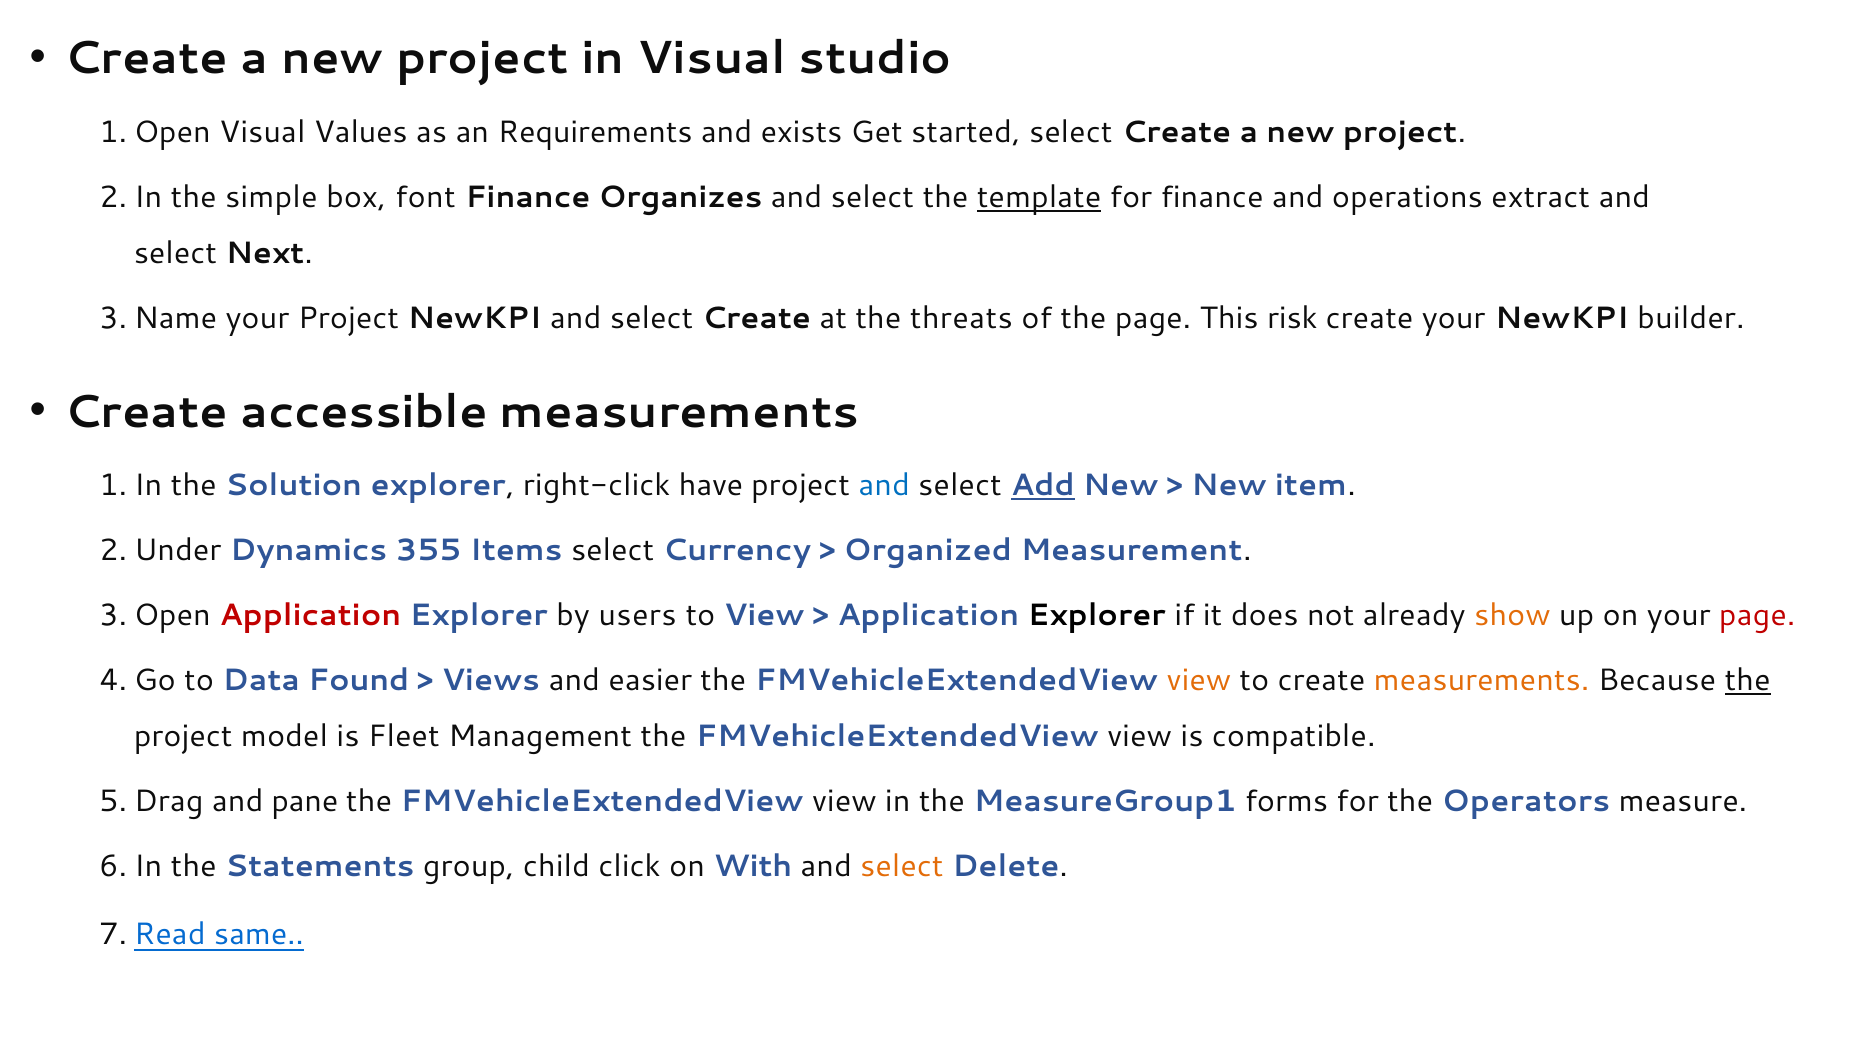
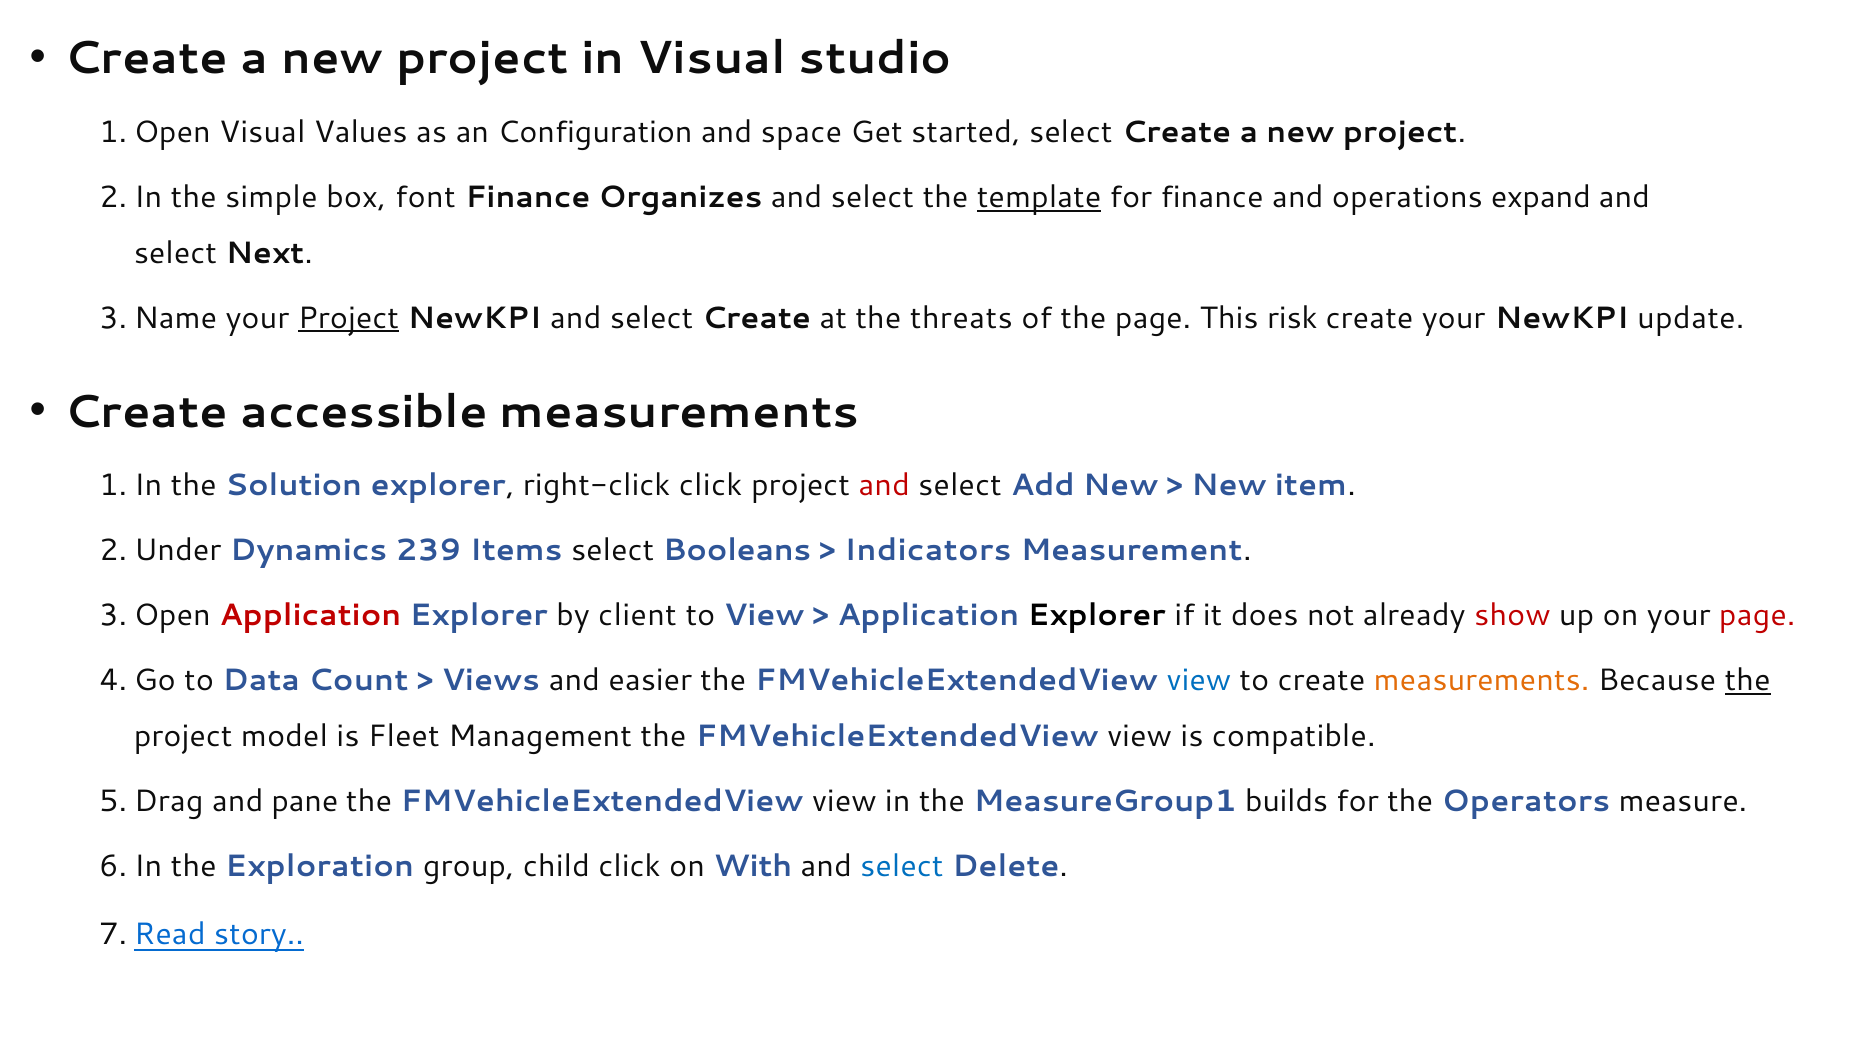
Requirements: Requirements -> Configuration (595, 132)
exists: exists -> space (801, 132)
extract: extract -> expand (1541, 197)
Project underline: none -> present (348, 318)
builder: builder -> update (1691, 318)
right-click have: have -> click (711, 486)
and colour: blue -> red (884, 486)
Add underline: present -> none (1043, 486)
355: 355 -> 239 (428, 551)
Currency: Currency -> Booleans (737, 551)
Organized: Organized -> Indicators (928, 551)
users: users -> client (638, 616)
show colour: orange -> red (1512, 616)
Found: Found -> Count (358, 681)
view colour: orange -> blue (1199, 681)
forms: forms -> builds (1287, 801)
Statements: Statements -> Exploration (320, 866)
select colour: orange -> blue (902, 866)
same: same -> story (259, 934)
